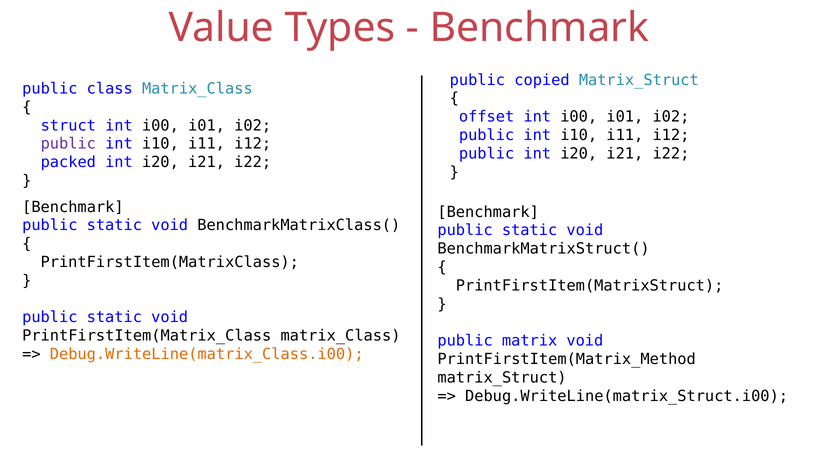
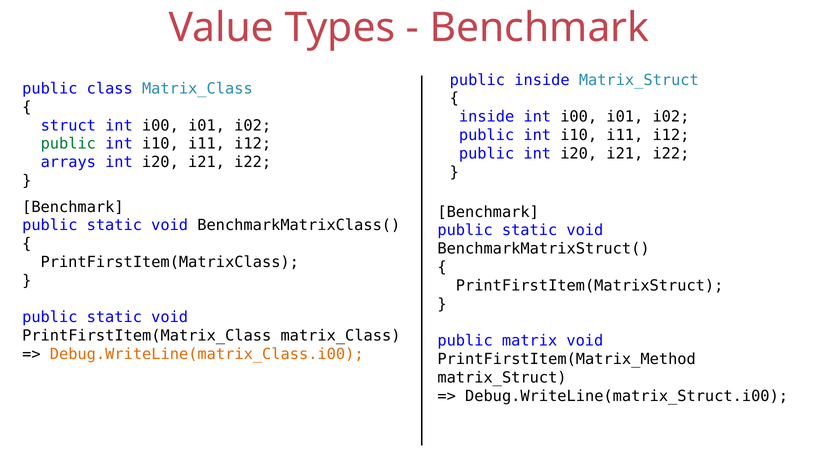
public copied: copied -> inside (542, 80)
offset: offset -> inside (487, 117)
public colour: purple -> green (68, 144)
packed: packed -> arrays (68, 162)
